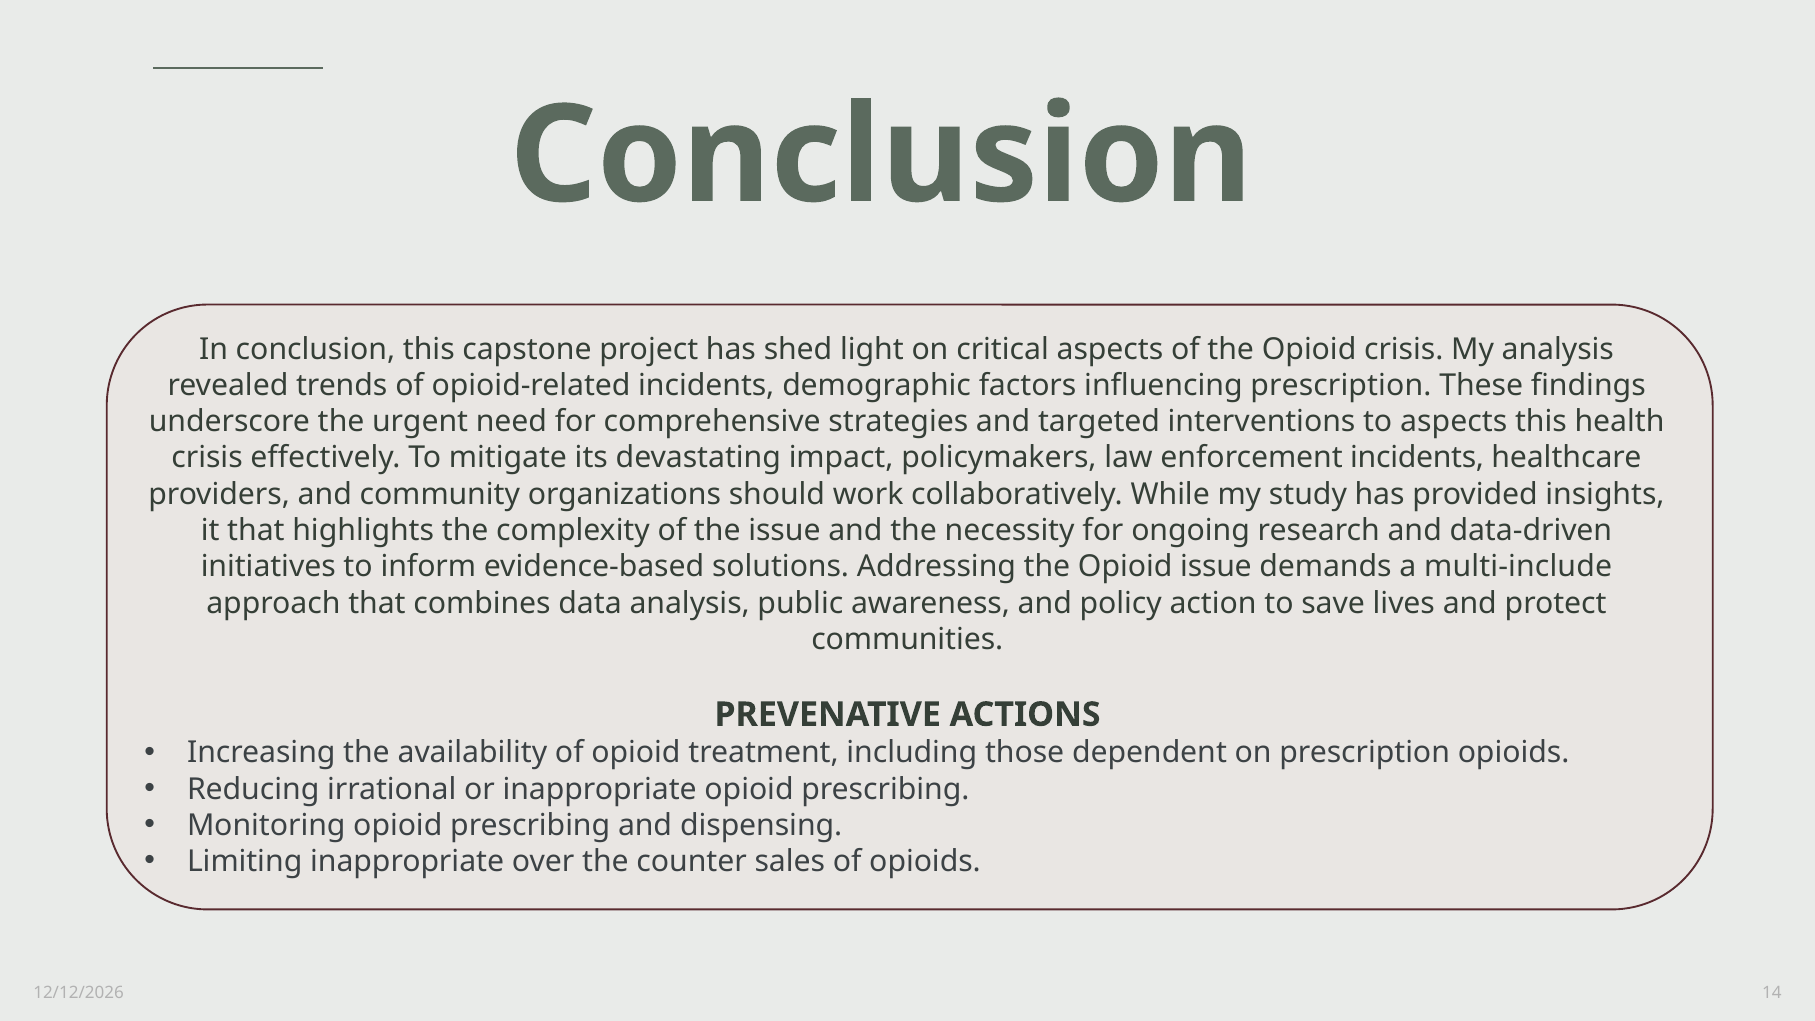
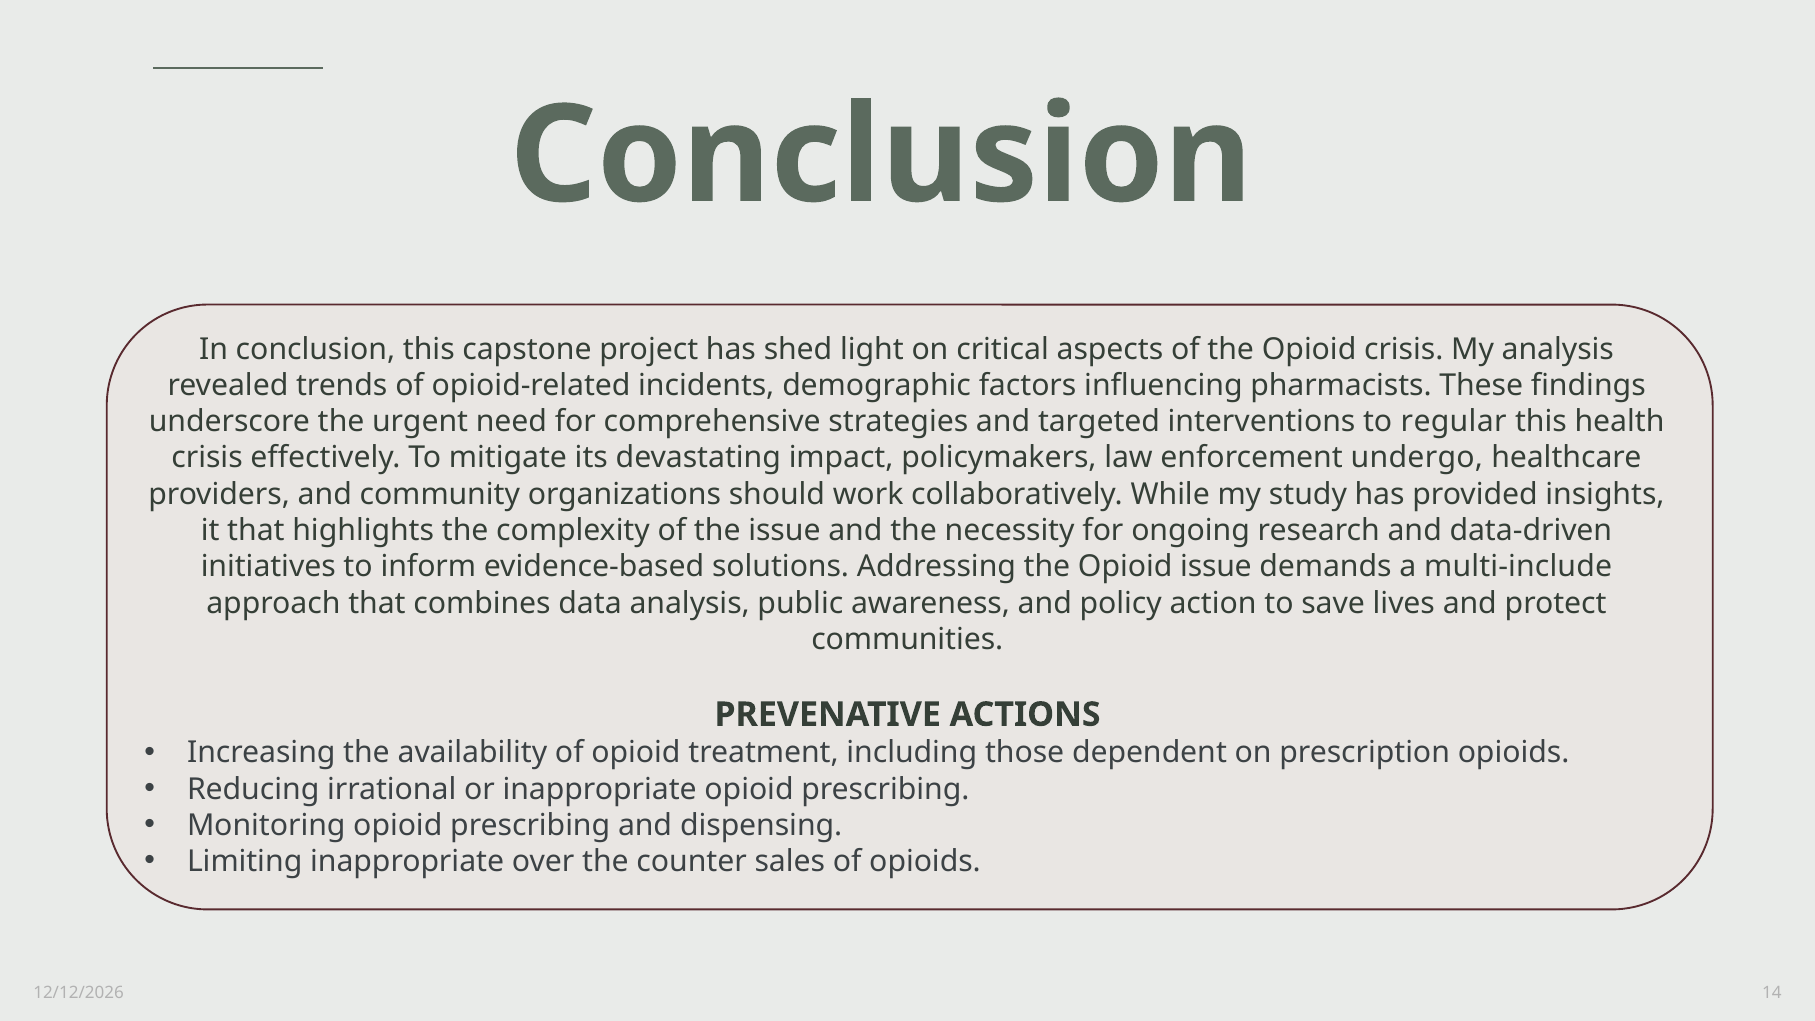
influencing prescription: prescription -> pharmacists (1341, 385)
to aspects: aspects -> regular (1454, 422)
enforcement incidents: incidents -> undergo (1417, 458)
